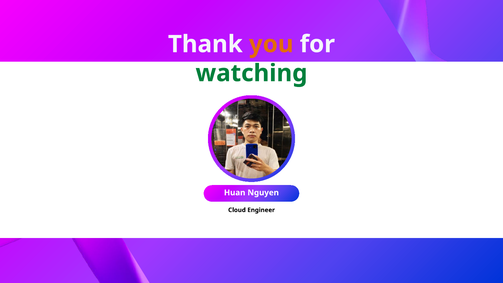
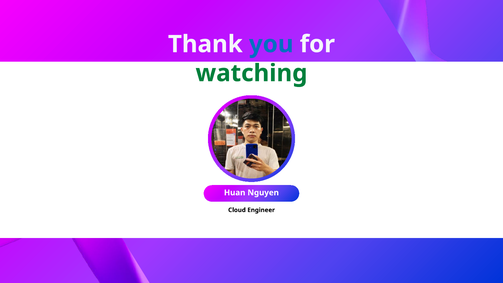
you colour: orange -> blue (271, 44)
